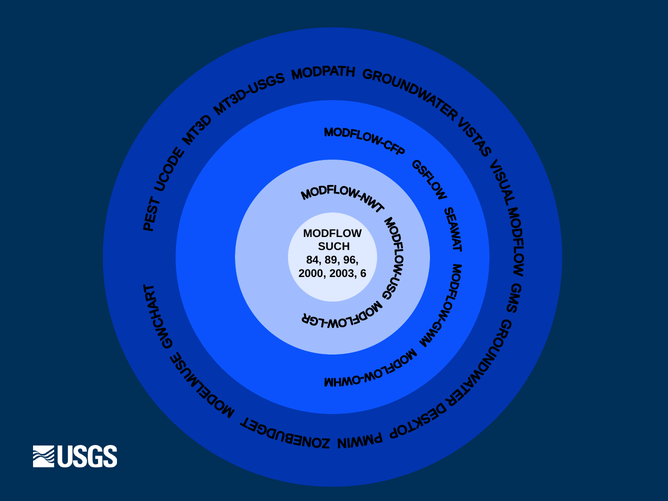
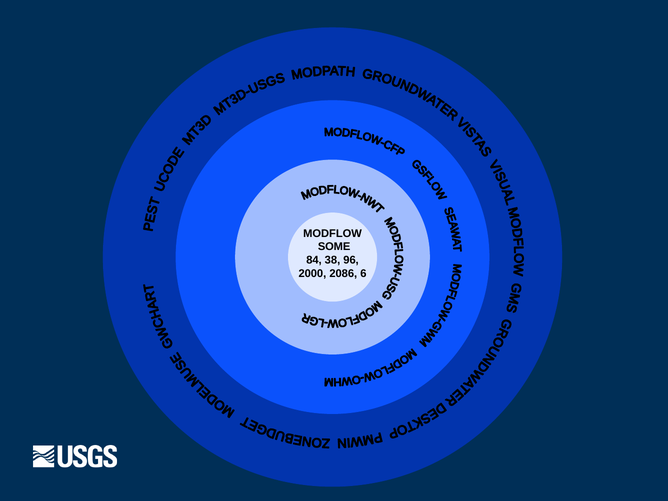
SUCH: SUCH -> SOME (334, 247)
89: 89 -> 38 (332, 260)
2003: 2003 -> 2086 (343, 273)
